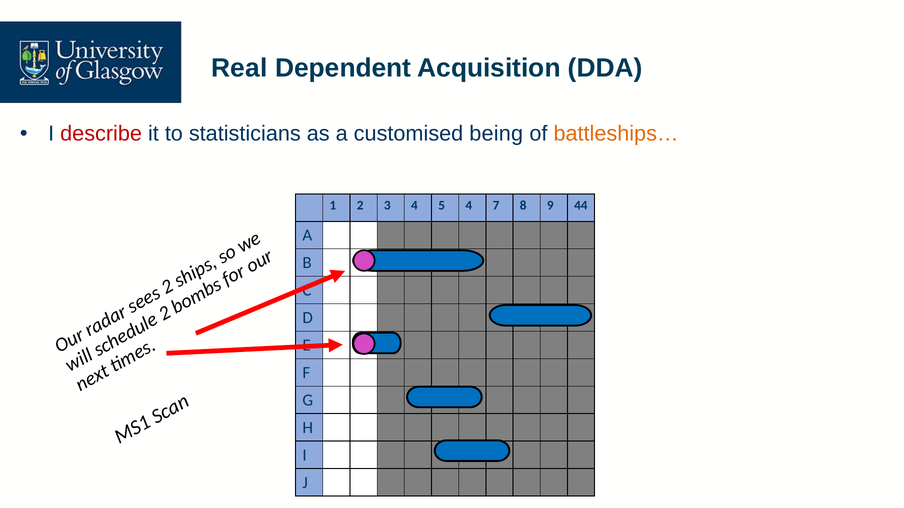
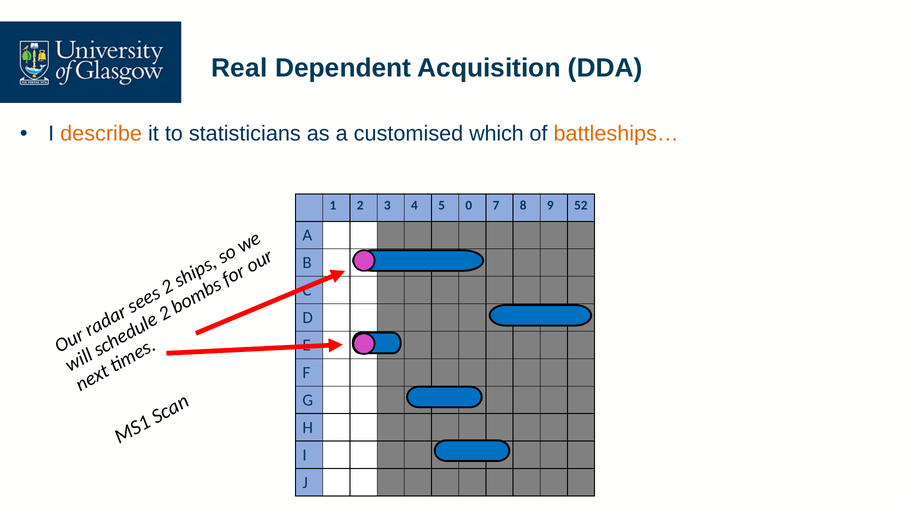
describe colour: red -> orange (101, 134)
being: being -> which (496, 134)
5 4: 4 -> 0 (469, 206)
44: 44 -> 52 (581, 206)
